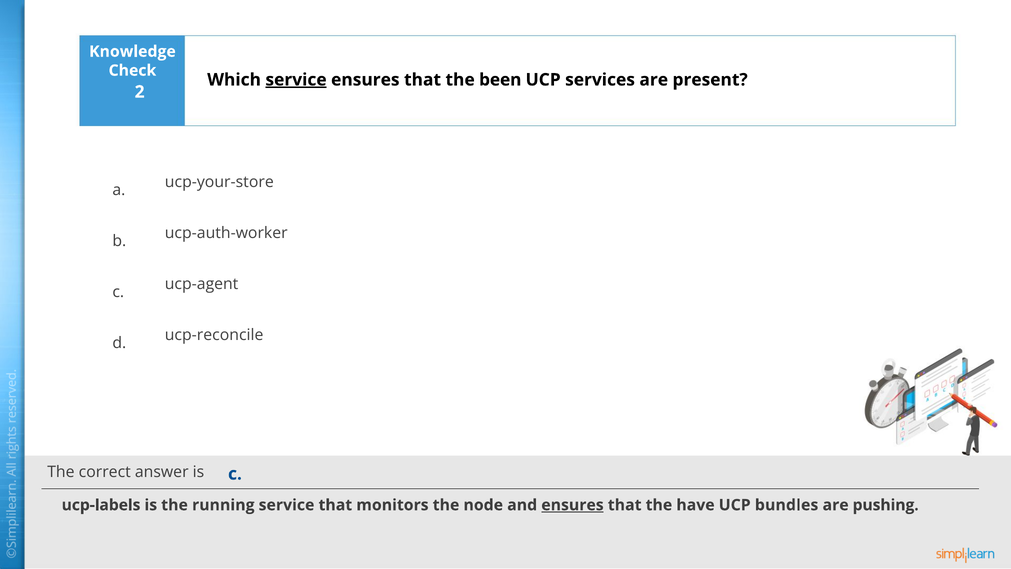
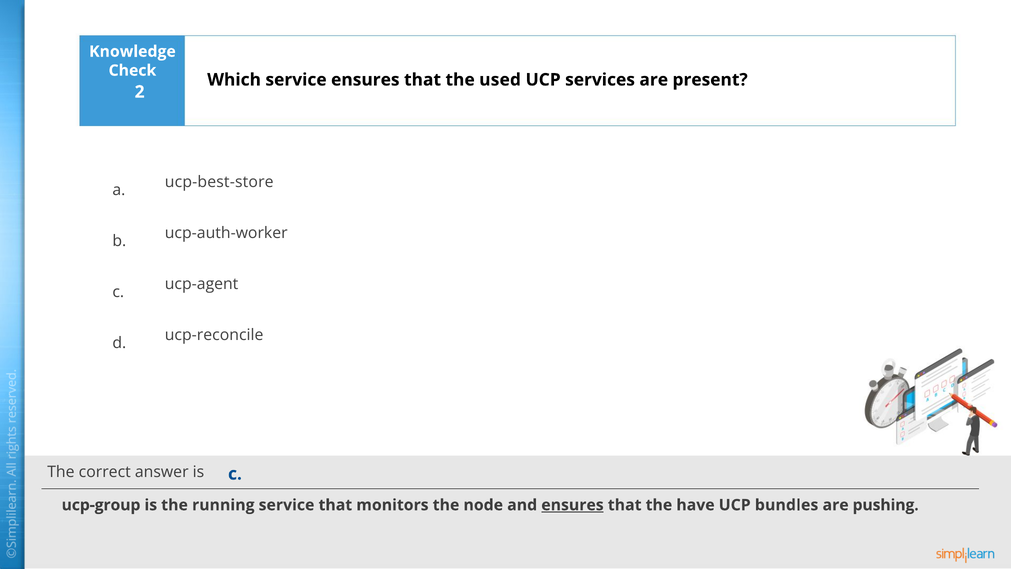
service underline: present -> none (296, 80)
been: been -> used (500, 80)
ucp-your-store: ucp-your-store -> ucp-best-store (219, 182)
ucp-labels: ucp-labels -> ucp-group (101, 505)
